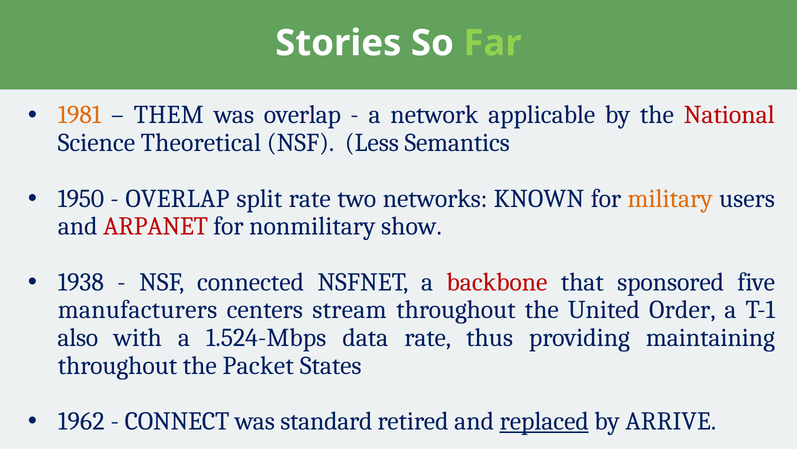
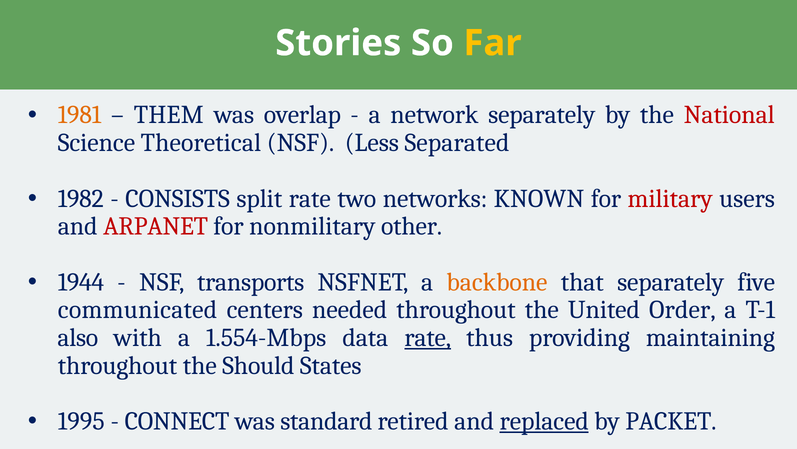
Far colour: light green -> yellow (493, 43)
network applicable: applicable -> separately (542, 115)
Semantics: Semantics -> Separated (457, 143)
1950: 1950 -> 1982 (81, 198)
OVERLAP: OVERLAP -> CONSISTS (178, 198)
military colour: orange -> red (670, 198)
show: show -> other (412, 226)
1938: 1938 -> 1944 (81, 282)
connected: connected -> transports (251, 282)
backbone colour: red -> orange (497, 282)
that sponsored: sponsored -> separately (671, 282)
manufacturers: manufacturers -> communicated (138, 309)
stream: stream -> needed (350, 309)
1.524-Mbps: 1.524-Mbps -> 1.554-Mbps (266, 337)
rate underline: none -> present (428, 337)
Packet: Packet -> Should (258, 365)
1962: 1962 -> 1995 (81, 421)
ARRIVE: ARRIVE -> PACKET (671, 421)
